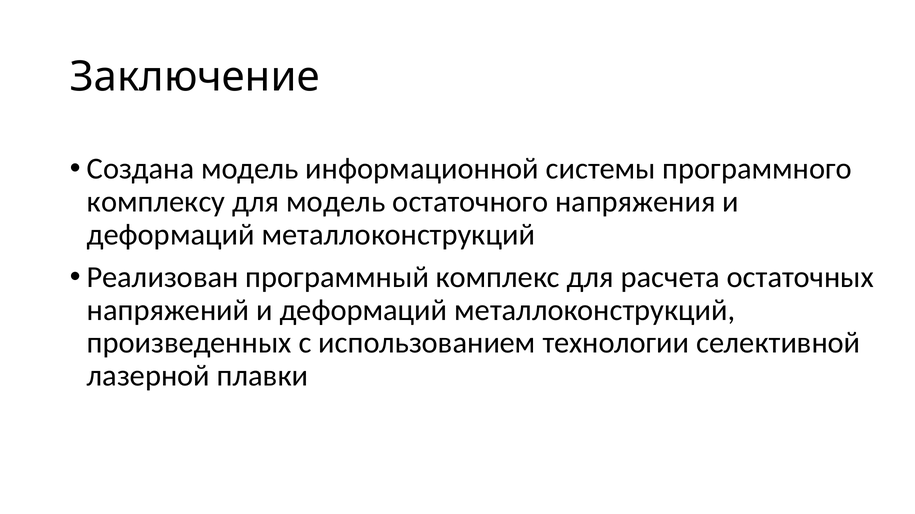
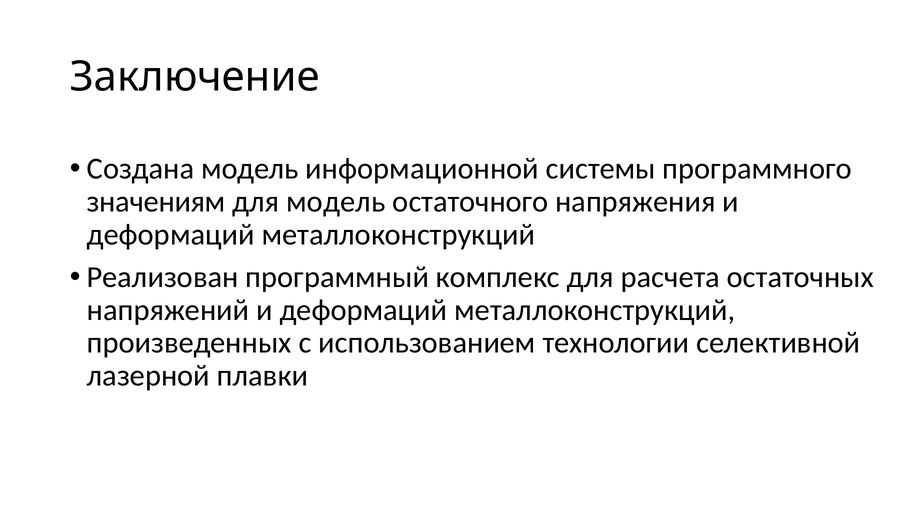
комплексу: комплексу -> значениям (156, 202)
